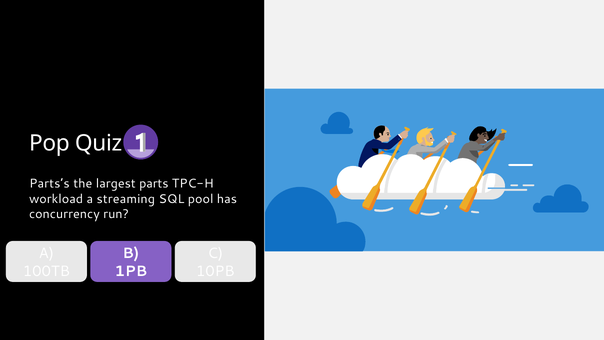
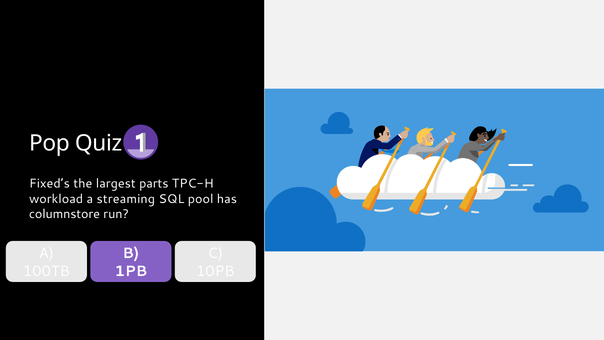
Parts’s: Parts’s -> Fixed’s (49, 184)
concurrency: concurrency -> columnstore (64, 214)
